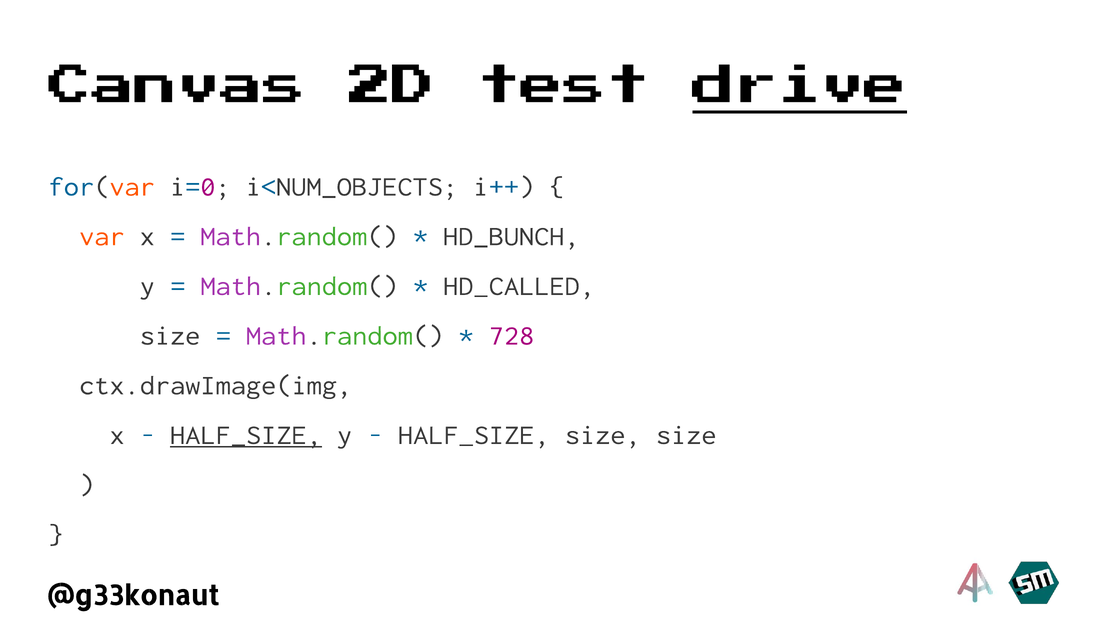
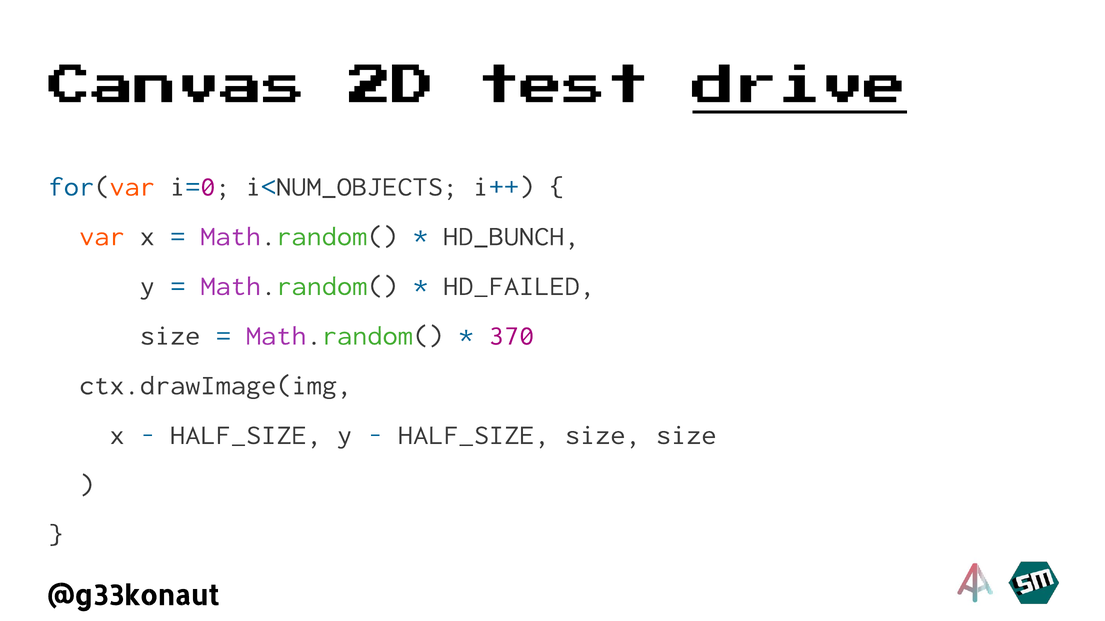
HD_CALLED: HD_CALLED -> HD_FAILED (519, 286)
728: 728 -> 370 (512, 336)
HALF_SIZE underline: present -> none (246, 435)
